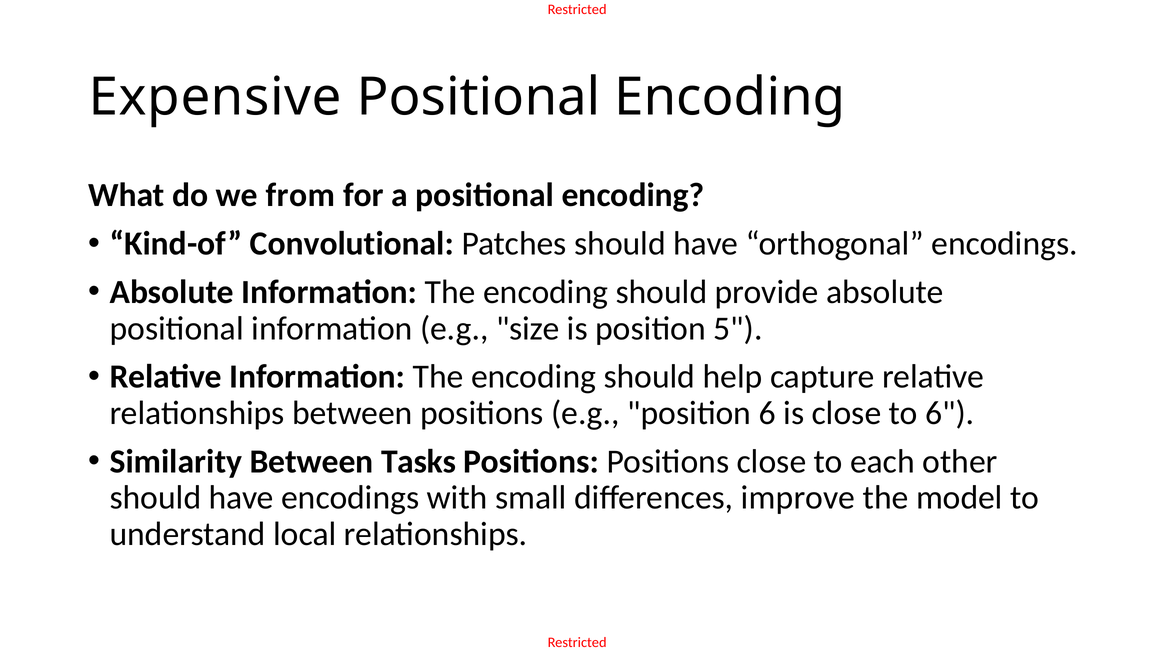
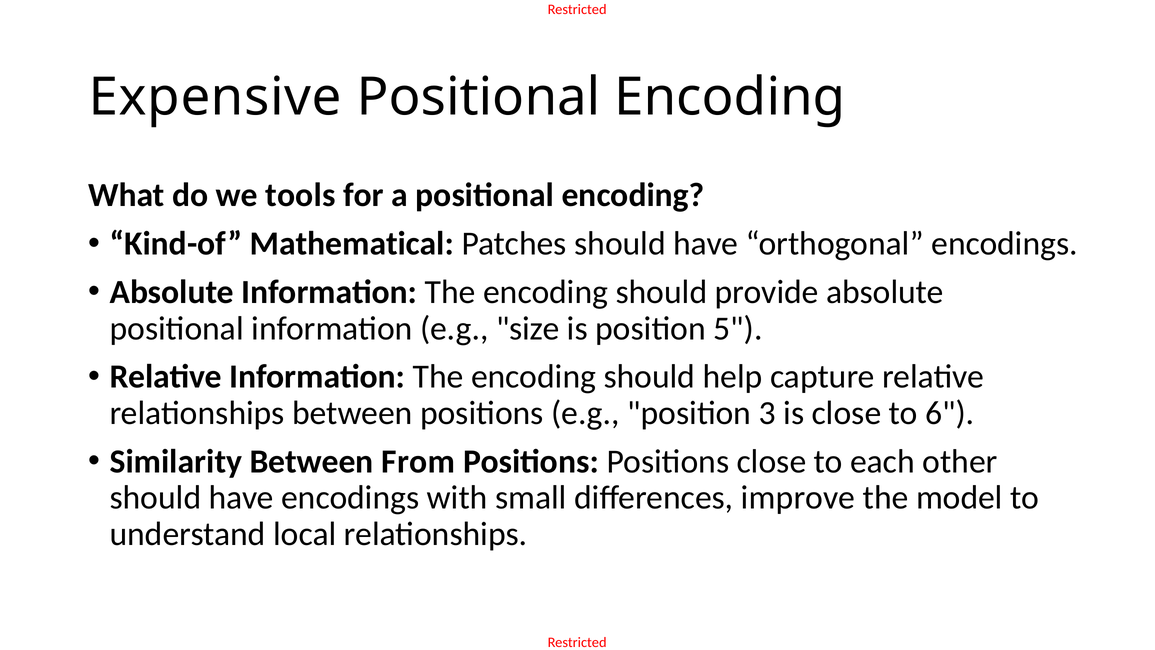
from: from -> tools (300, 195)
Convolutional: Convolutional -> Mathematical (352, 244)
position 6: 6 -> 3 (767, 413)
Tasks: Tasks -> From (418, 461)
